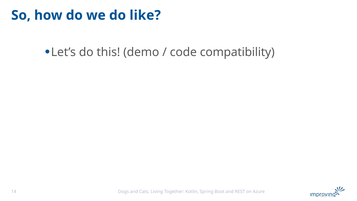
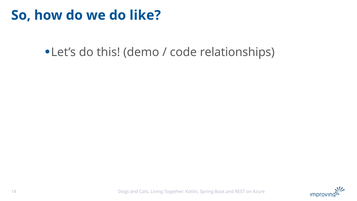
compatibility: compatibility -> relationships (237, 52)
